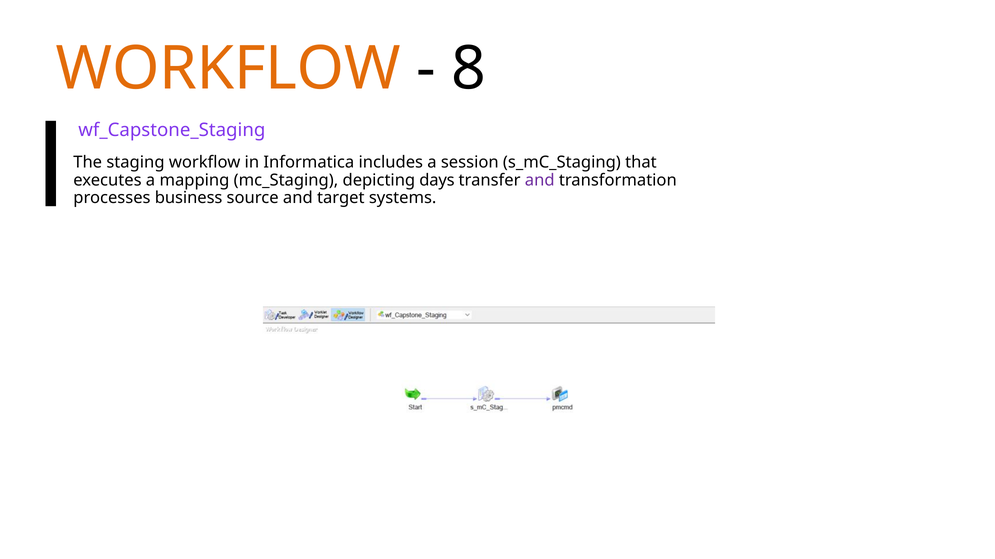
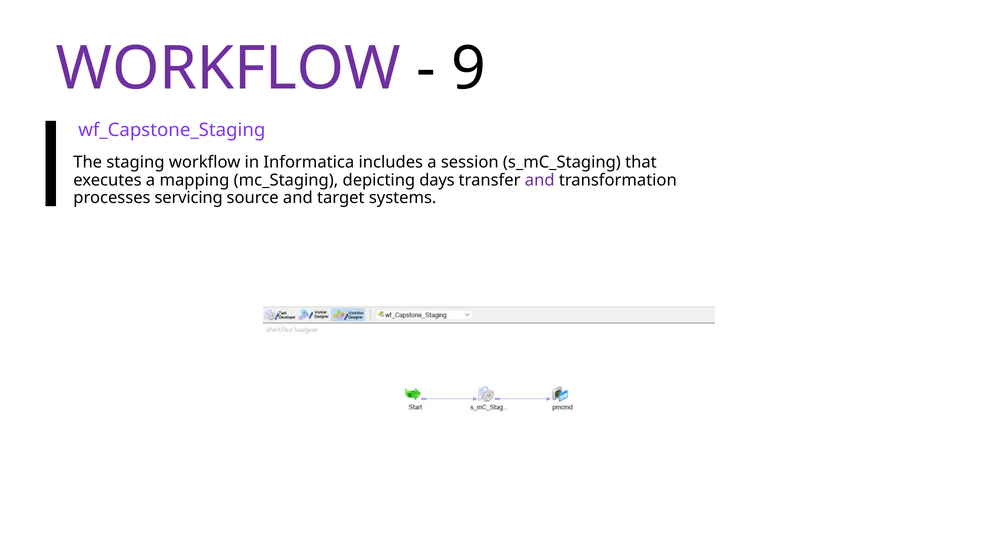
WORKFLOW colour: orange -> purple (228, 69)
8: 8 -> 9 (469, 69)
business: business -> servicing (189, 198)
